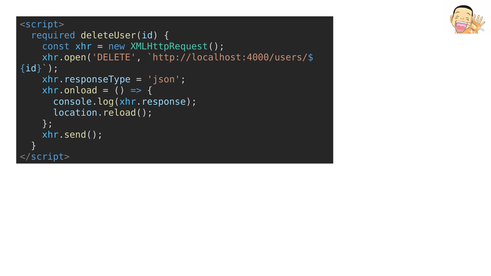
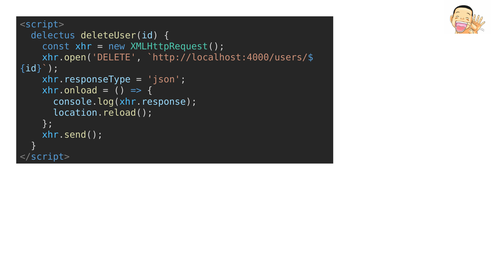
required: required -> delectus (53, 35)
